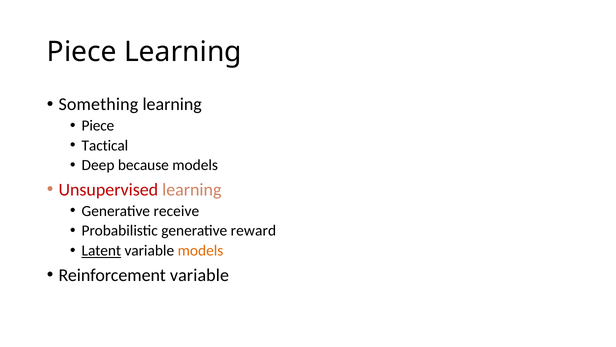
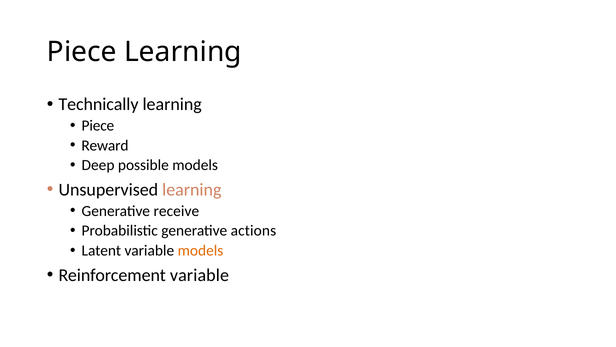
Something: Something -> Technically (99, 104)
Tactical: Tactical -> Reward (105, 145)
because: because -> possible (143, 165)
Unsupervised colour: red -> black (108, 189)
reward: reward -> actions (253, 231)
Latent underline: present -> none (101, 250)
